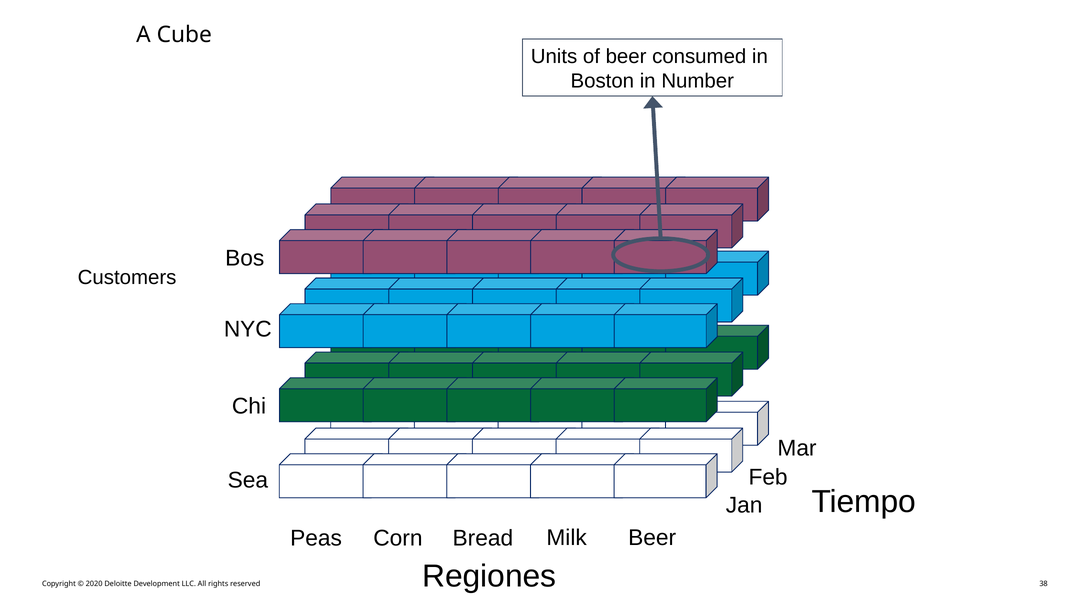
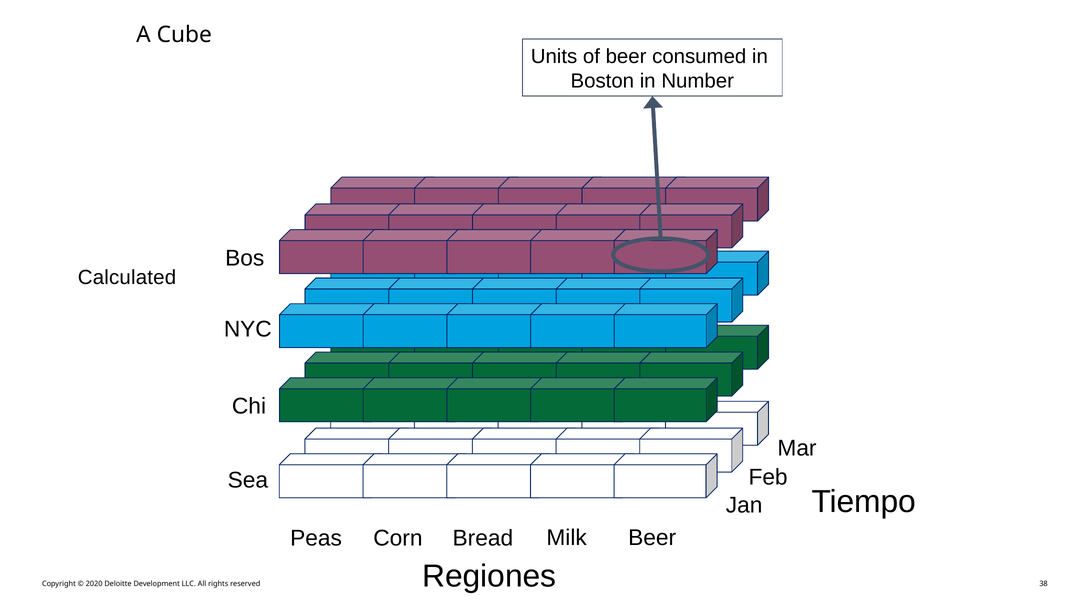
Customers: Customers -> Calculated (127, 278)
